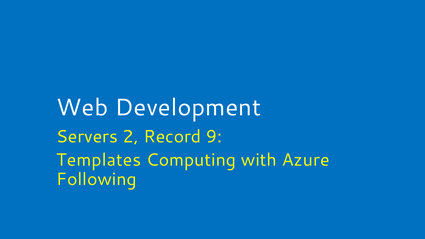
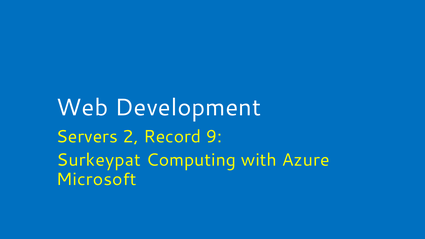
Templates: Templates -> Surkeypat (99, 160)
Following: Following -> Microsoft (96, 179)
